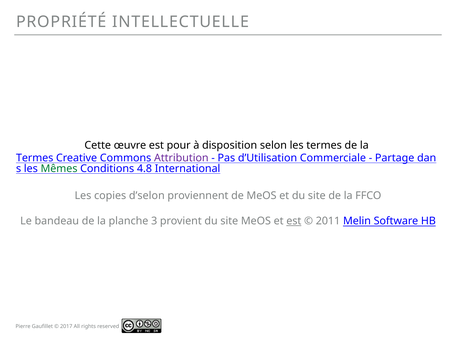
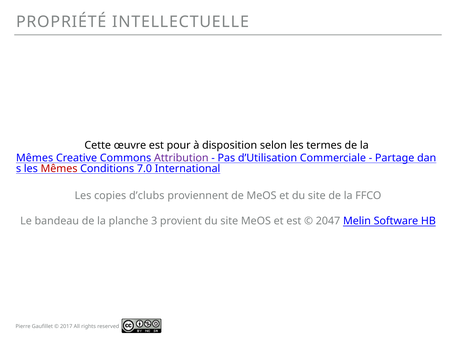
Termes: Termes -> Mêmes (35, 158)
Mêmes colour: green -> red (59, 169)
4.8: 4.8 -> 7.0 (144, 169)
d’selon: d’selon -> d’clubs (147, 196)
est underline: present -> none (294, 221)
2011: 2011 -> 2047 (328, 221)
